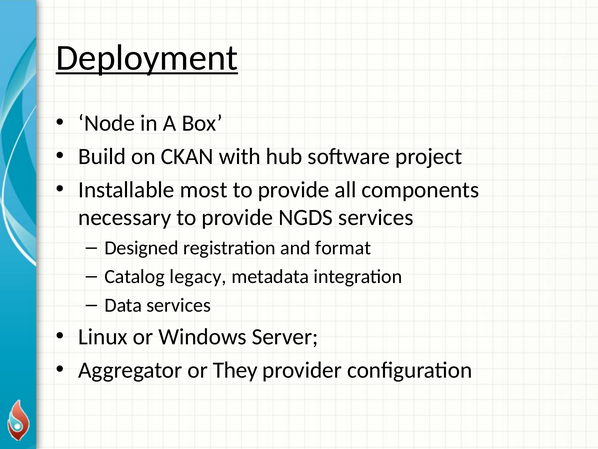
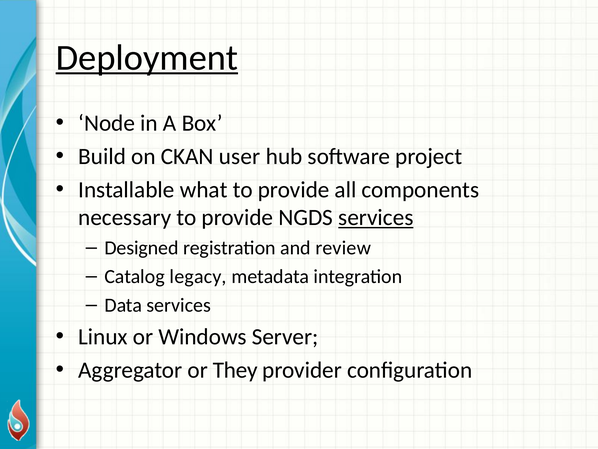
with: with -> user (240, 156)
most: most -> what (204, 189)
services underline: none -> present (376, 217)
format: format -> review (343, 248)
